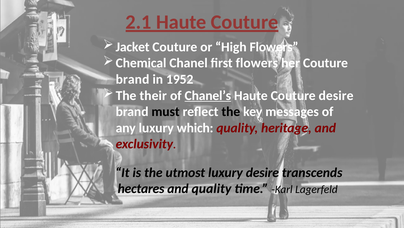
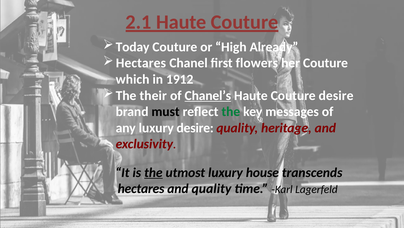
Jacket: Jacket -> Today (133, 47)
High Flowers: Flowers -> Already (274, 47)
Chemical: Chemical -> Hectares (141, 63)
brand: brand -> which (133, 79)
1952: 1952 -> 1912 (180, 79)
the colour: black -> green (231, 111)
luxury which: which -> desire (195, 128)
the underline: none -> present (153, 172)
luxury desire: desire -> house (262, 172)
